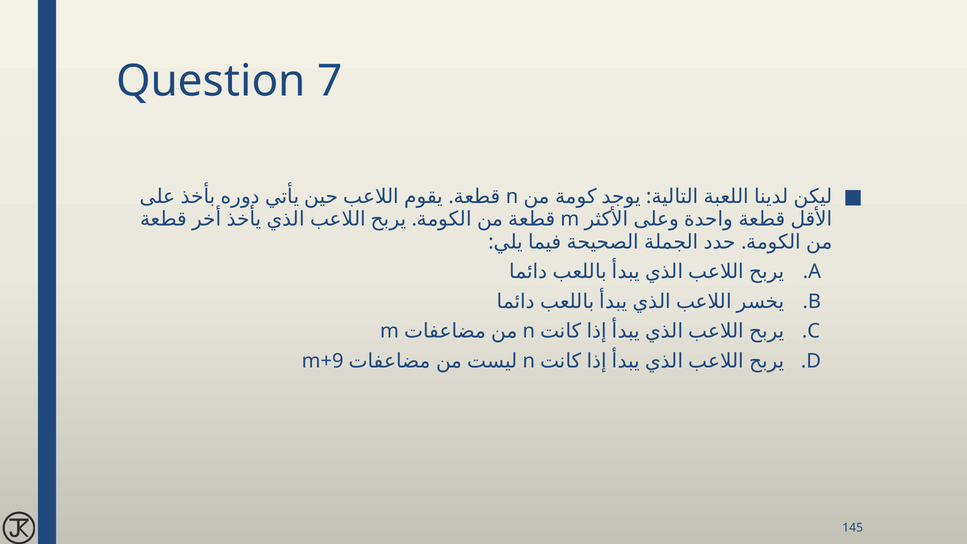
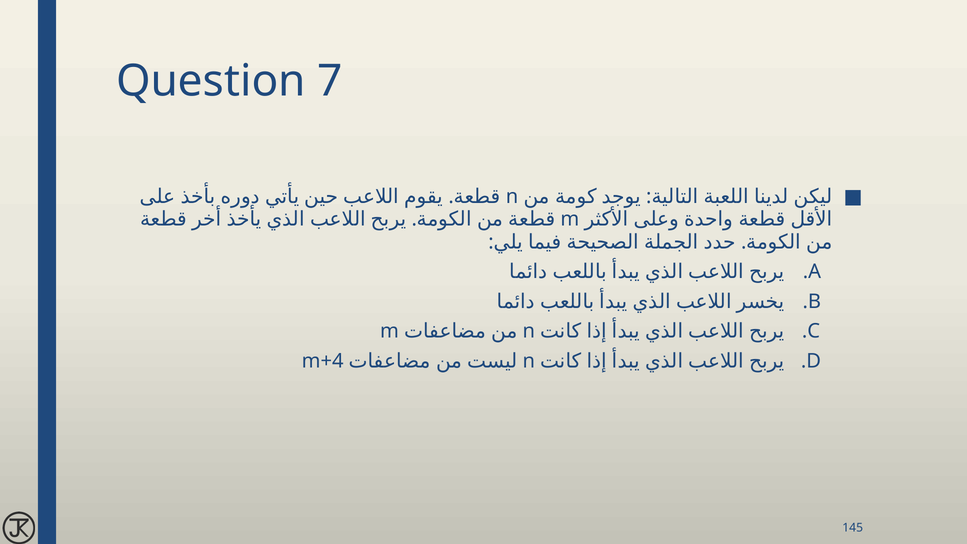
m+9: m+9 -> m+4 (323, 361)
